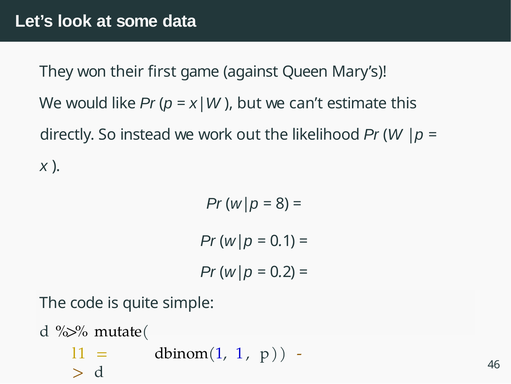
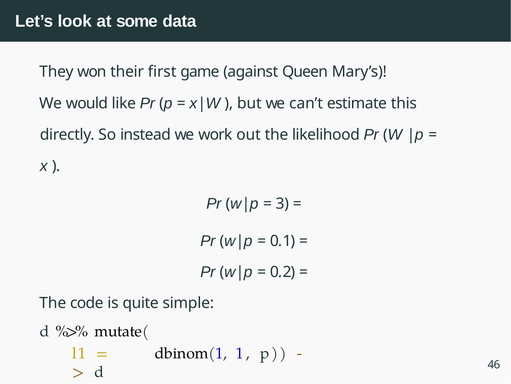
8: 8 -> 3 (282, 203)
